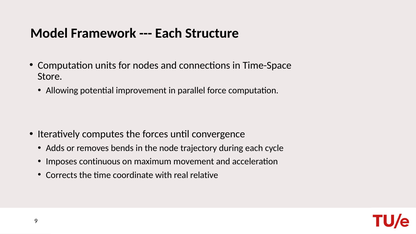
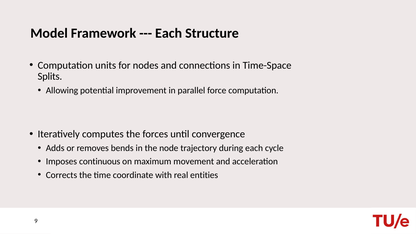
Store: Store -> Splits (50, 77)
relative: relative -> entities (204, 175)
